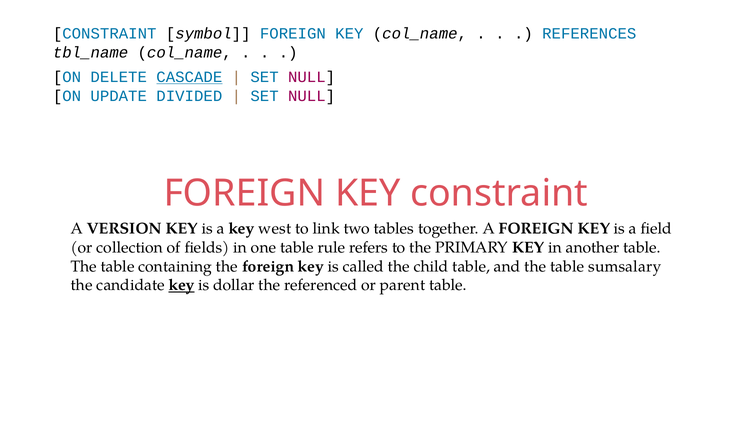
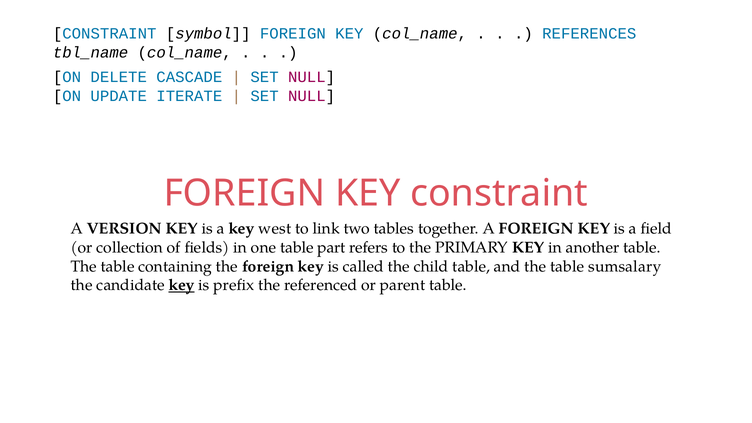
CASCADE underline: present -> none (189, 77)
DIVIDED: DIVIDED -> ITERATE (189, 96)
rule: rule -> part (331, 248)
dollar: dollar -> prefix (234, 285)
